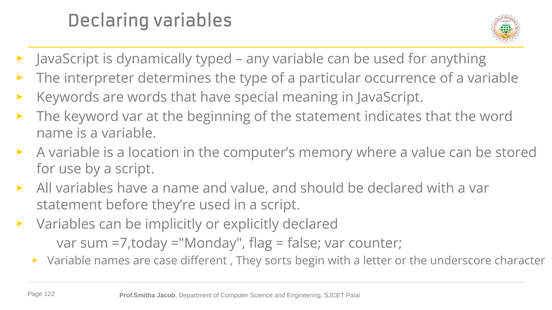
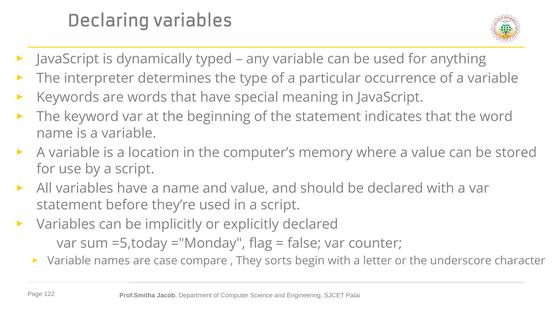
=7,today: =7,today -> =5,today (139, 244)
different: different -> compare (204, 261)
